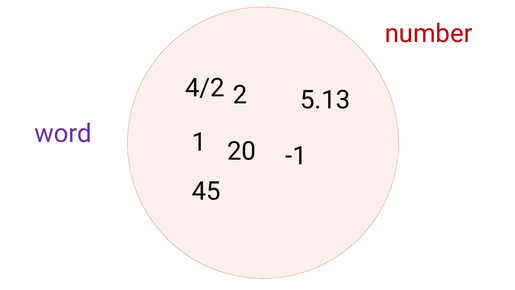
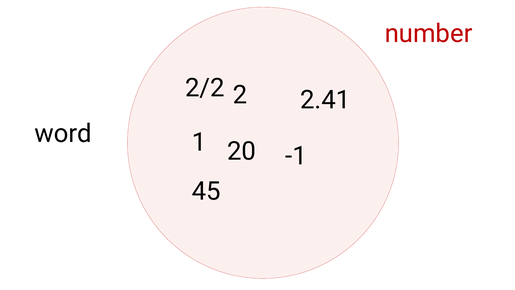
4/2: 4/2 -> 2/2 (205, 88)
5.13: 5.13 -> 2.41 (325, 100)
word colour: purple -> black (63, 134)
